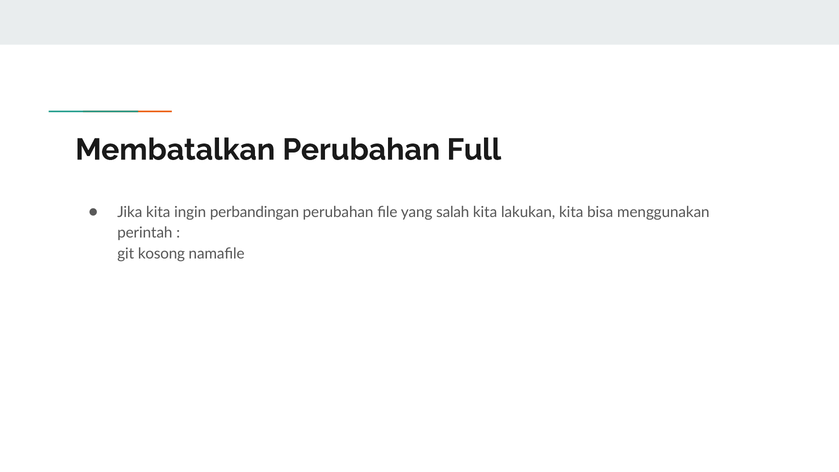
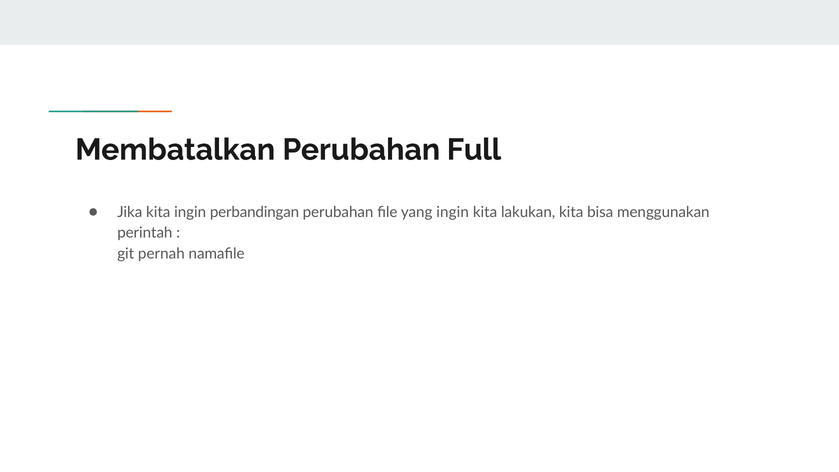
yang salah: salah -> ingin (453, 212)
kosong: kosong -> pernah (161, 254)
